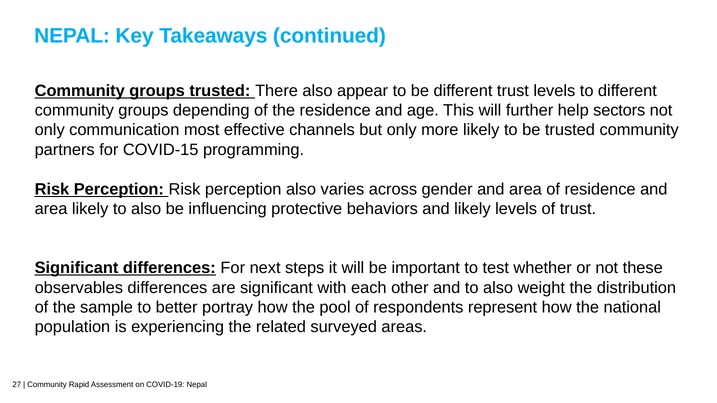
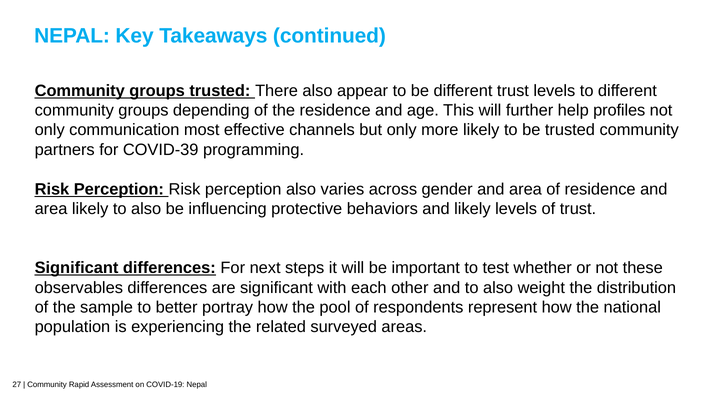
sectors: sectors -> profiles (619, 110)
COVID-15: COVID-15 -> COVID-39 (161, 150)
